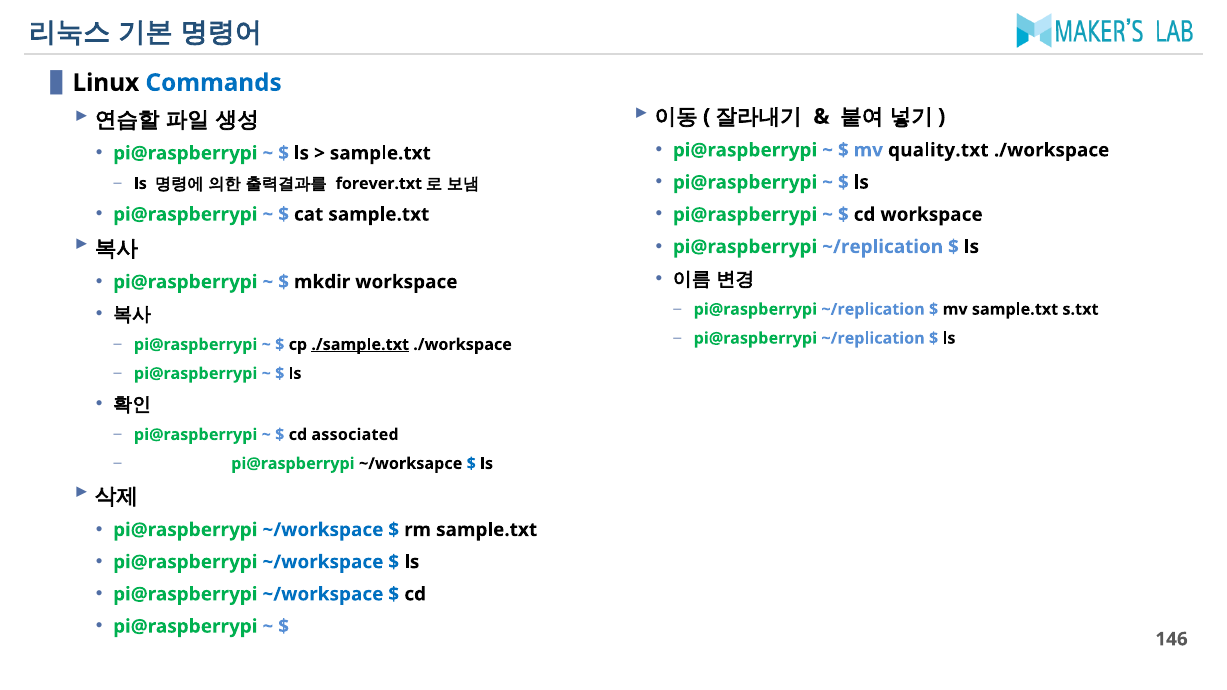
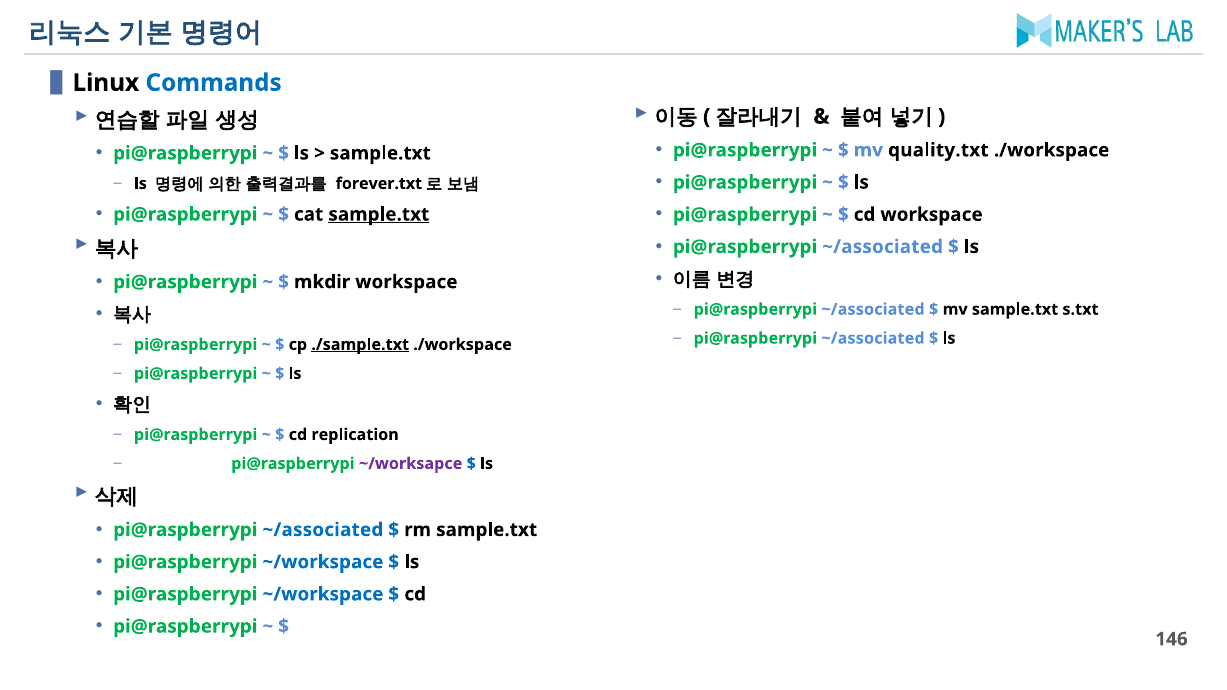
sample.txt underline: none -> present (379, 214)
~/replication: ~/replication -> ~/associated (883, 247)
~/replication: ~/replication -> ~/associated (873, 309)
~/replication: ~/replication -> ~/associated (873, 338)
associated: associated -> replication (355, 435)
~/worksapce colour: black -> purple (411, 464)
~/workspace: ~/workspace -> ~/associated (323, 530)
